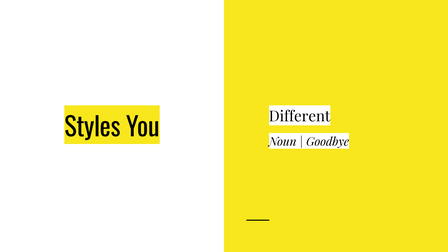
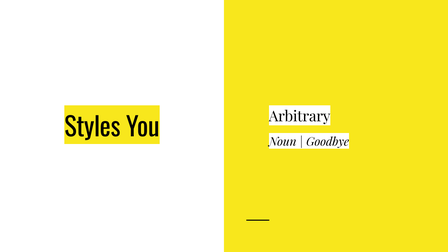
Different: Different -> Arbitrary (300, 117)
